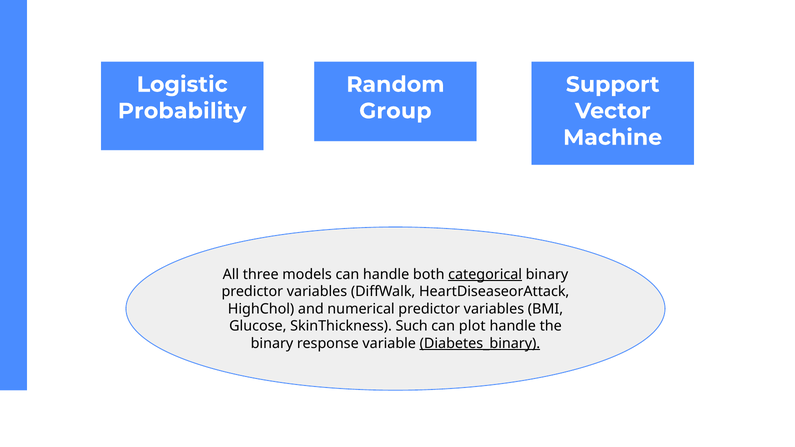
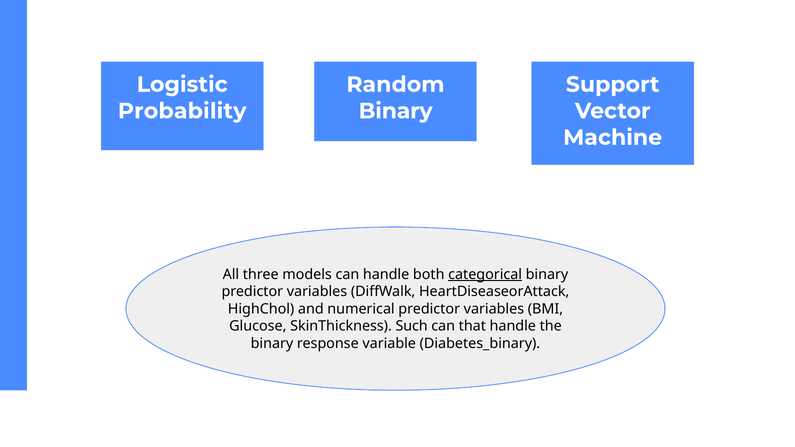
Group: Group -> Binary (396, 111)
plot: plot -> that (472, 326)
Diabetes_binary underline: present -> none (480, 344)
